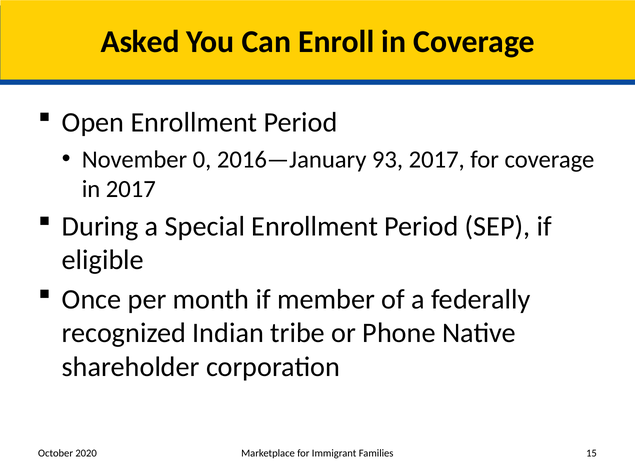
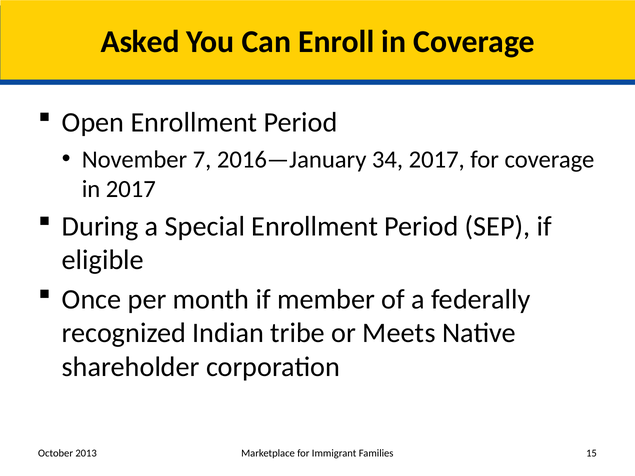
0: 0 -> 7 (202, 159)
93: 93 -> 34 (388, 159)
Phone: Phone -> Meets (399, 333)
2020: 2020 -> 2013 (86, 454)
